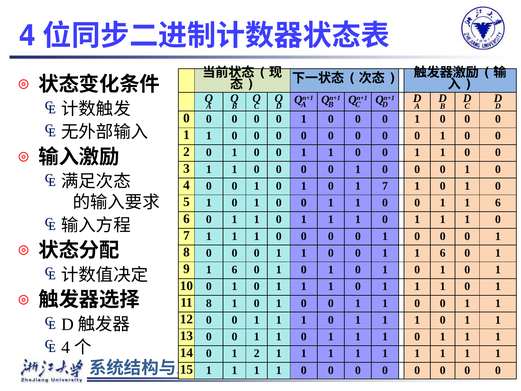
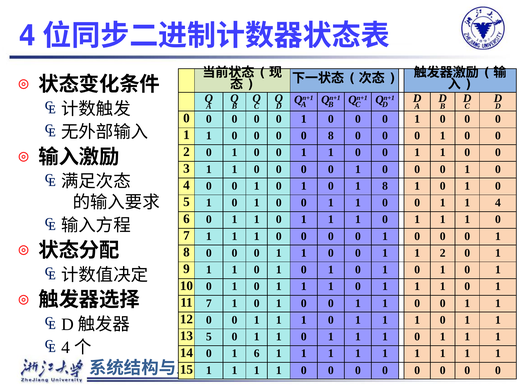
0: 0 -> 8 (331, 136)
1 0 1 7: 7 -> 8 (385, 186)
6: 6 -> 4 (498, 203)
6: 6 -> 2 (443, 253)
9 1 6: 6 -> 1 (234, 270)
11 8: 8 -> 7 (209, 303)
13 0: 0 -> 5 (209, 337)
1 2: 2 -> 6 (257, 353)
